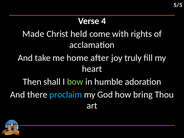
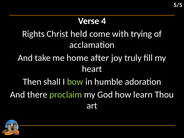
Made: Made -> Rights (33, 34)
rights: rights -> trying (141, 34)
proclaim colour: light blue -> light green (66, 95)
bring: bring -> learn (143, 95)
